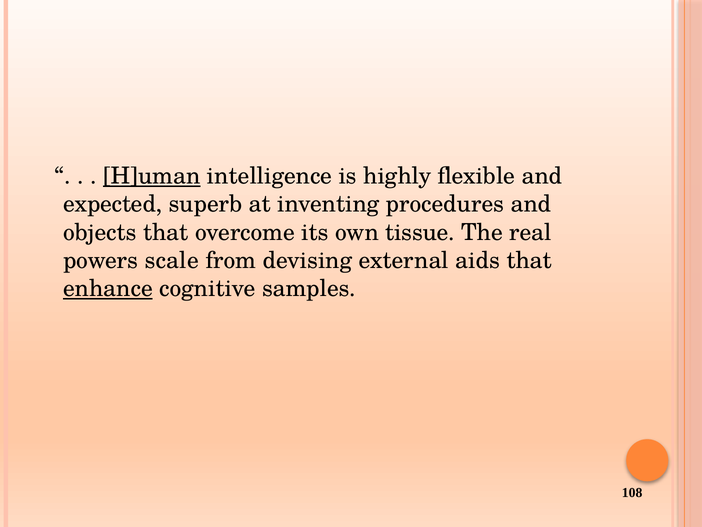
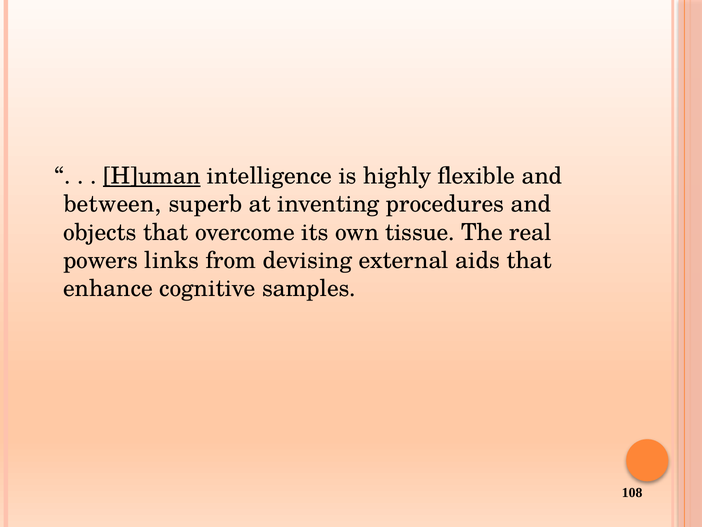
expected: expected -> between (112, 204)
scale: scale -> links (172, 260)
enhance underline: present -> none (108, 288)
